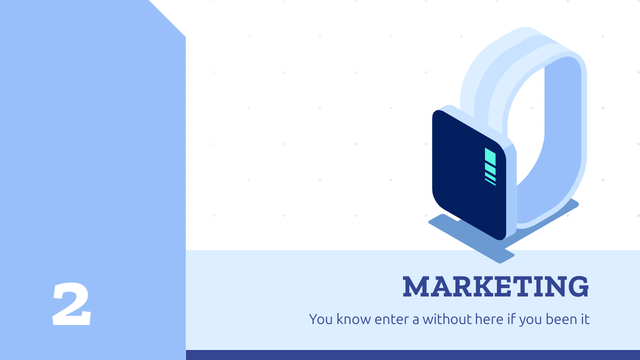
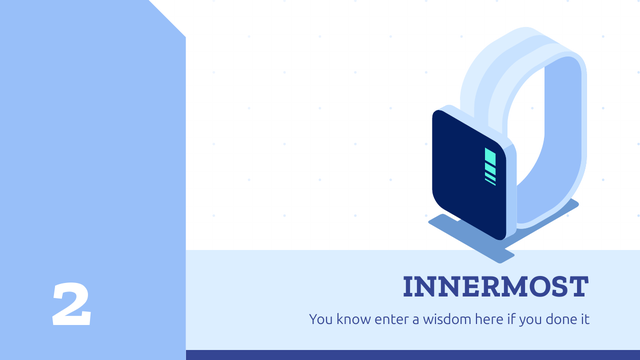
MARKETING: MARKETING -> INNERMOST (496, 287)
without: without -> wisdom (447, 319)
been: been -> done (562, 319)
